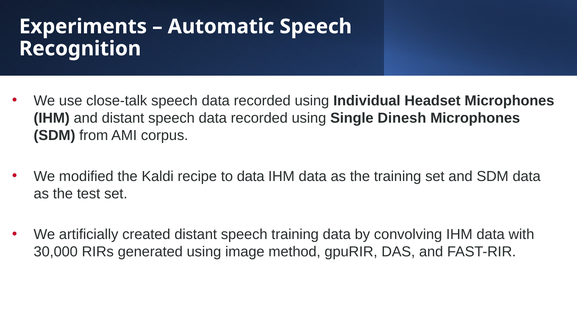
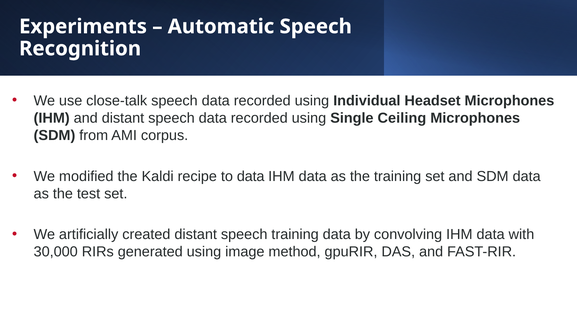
Dinesh: Dinesh -> Ceiling (402, 118)
